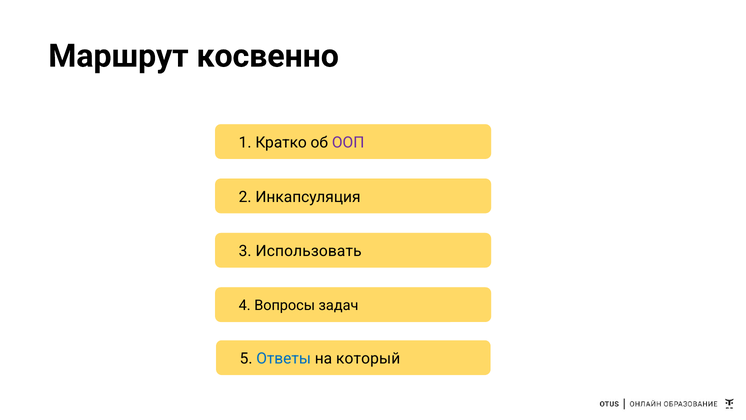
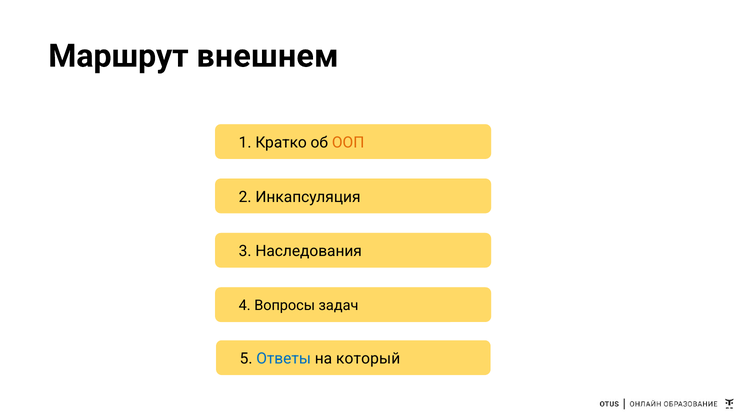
косвенно: косвенно -> внешнем (267, 56)
ООП colour: purple -> orange (348, 143)
Использовать: Использовать -> Наследования (309, 251)
